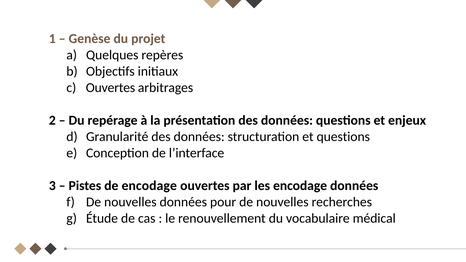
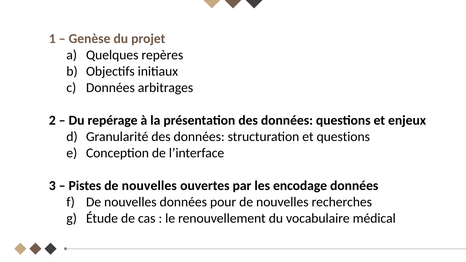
Ouvertes: Ouvertes -> Données (110, 88)
Pistes de encodage: encodage -> nouvelles (149, 186)
